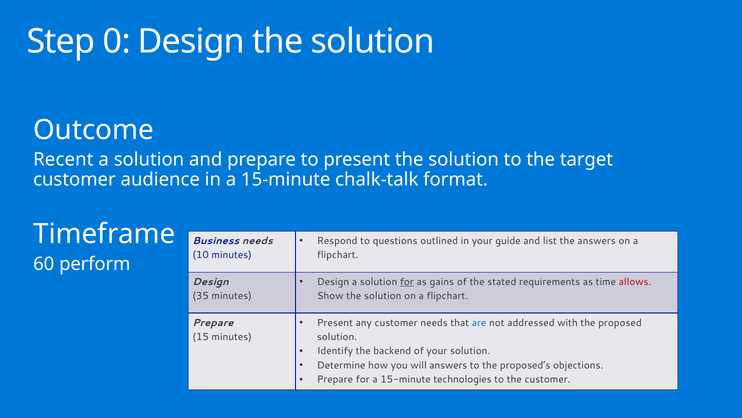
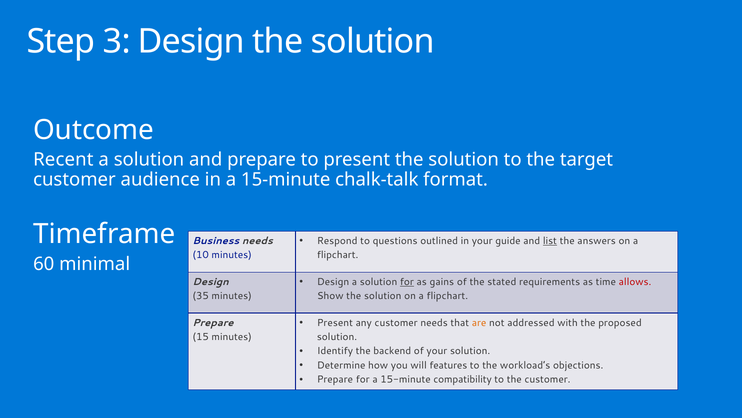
0: 0 -> 3 (117, 41)
list underline: none -> present (550, 240)
perform: perform -> minimal (95, 264)
are colour: blue -> orange (479, 322)
will answers: answers -> features (448, 365)
proposed’s: proposed’s -> workload’s (525, 365)
technologies: technologies -> compatibility (463, 379)
